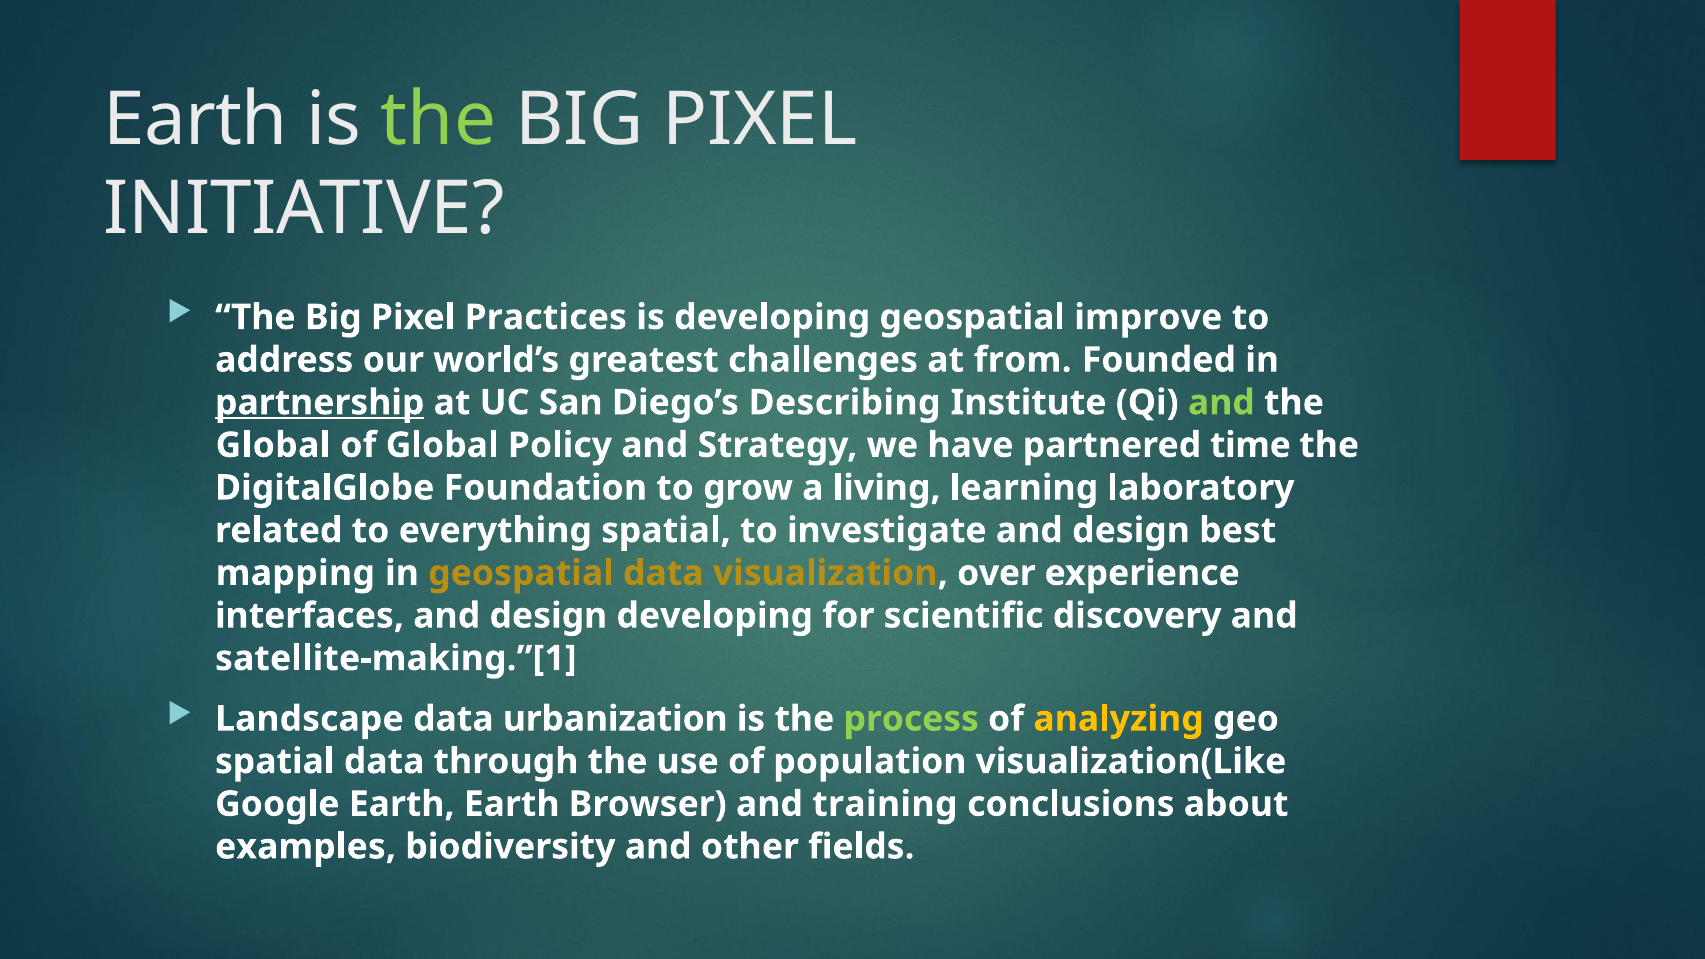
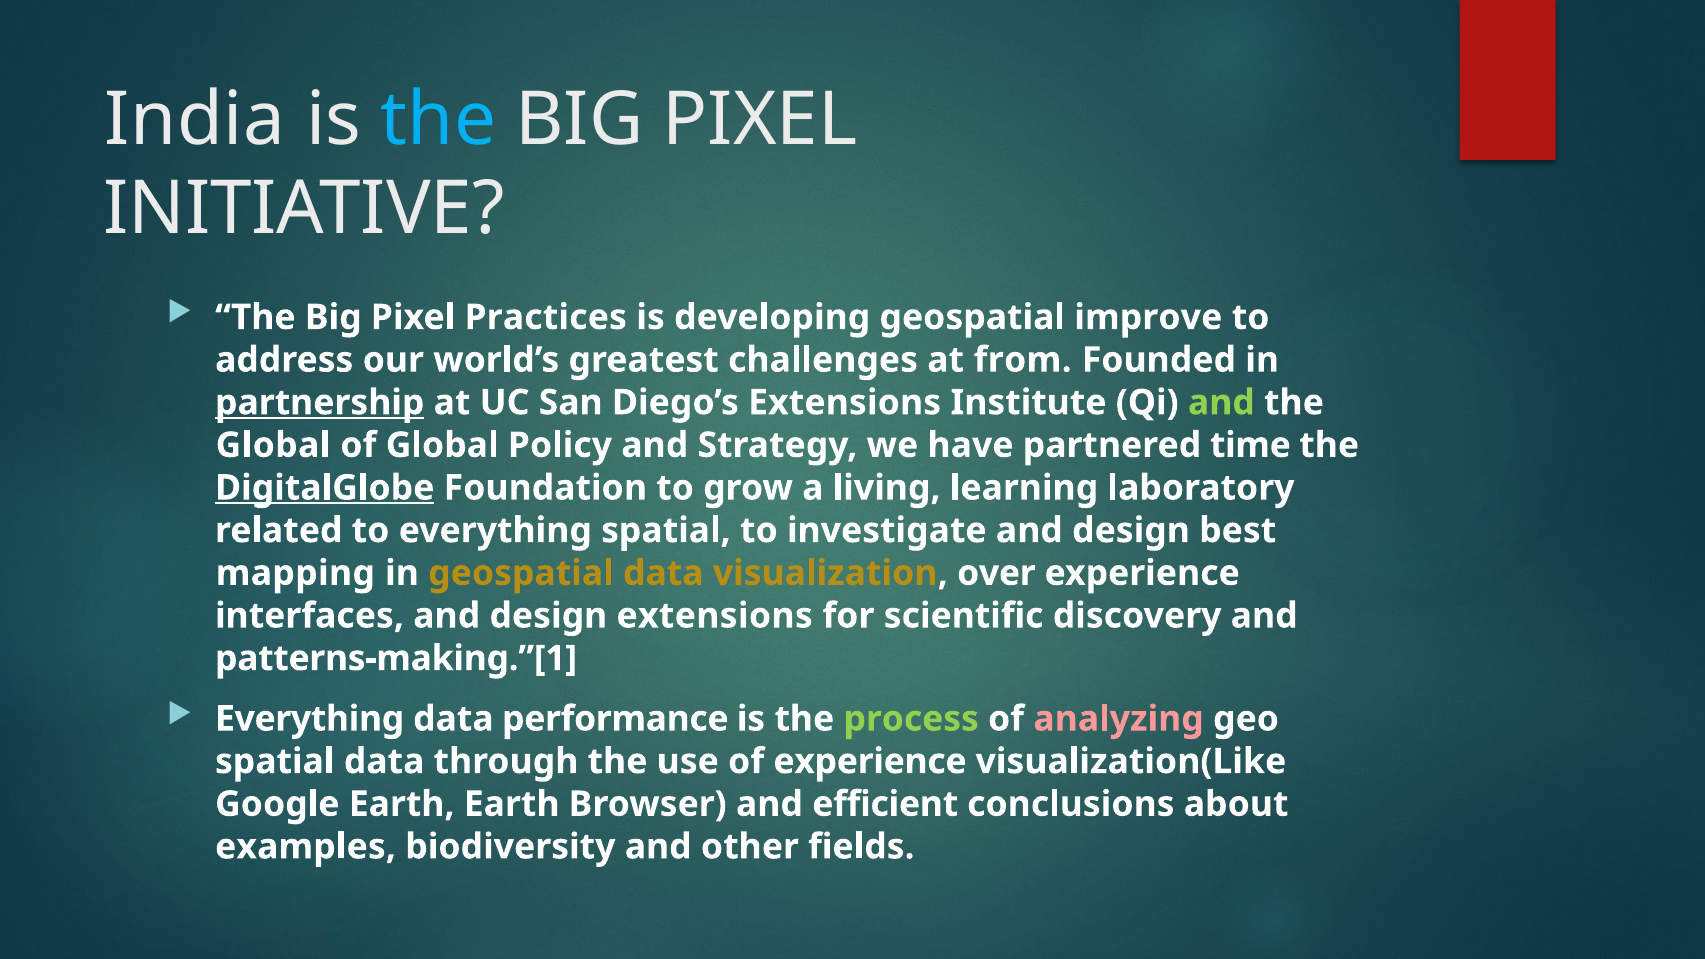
Earth: Earth -> India (195, 120)
the colour: light green -> light blue (439, 120)
Diego’s Describing: Describing -> Extensions (845, 403)
DigitalGlobe underline: none -> present (325, 488)
design developing: developing -> extensions (715, 616)
satellite-making.”[1: satellite-making.”[1 -> patterns-making.”[1 (396, 658)
Landscape: Landscape -> Everything (310, 719)
urbanization: urbanization -> performance (615, 719)
analyzing colour: yellow -> pink (1119, 719)
of population: population -> experience (870, 762)
training: training -> efficient (885, 804)
